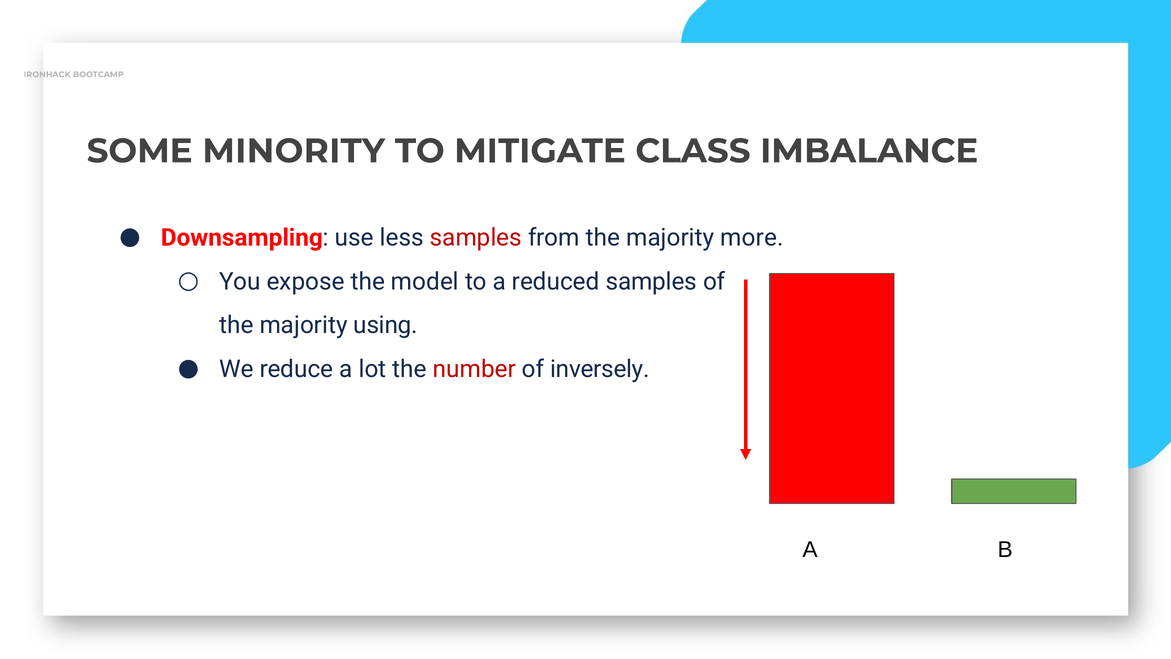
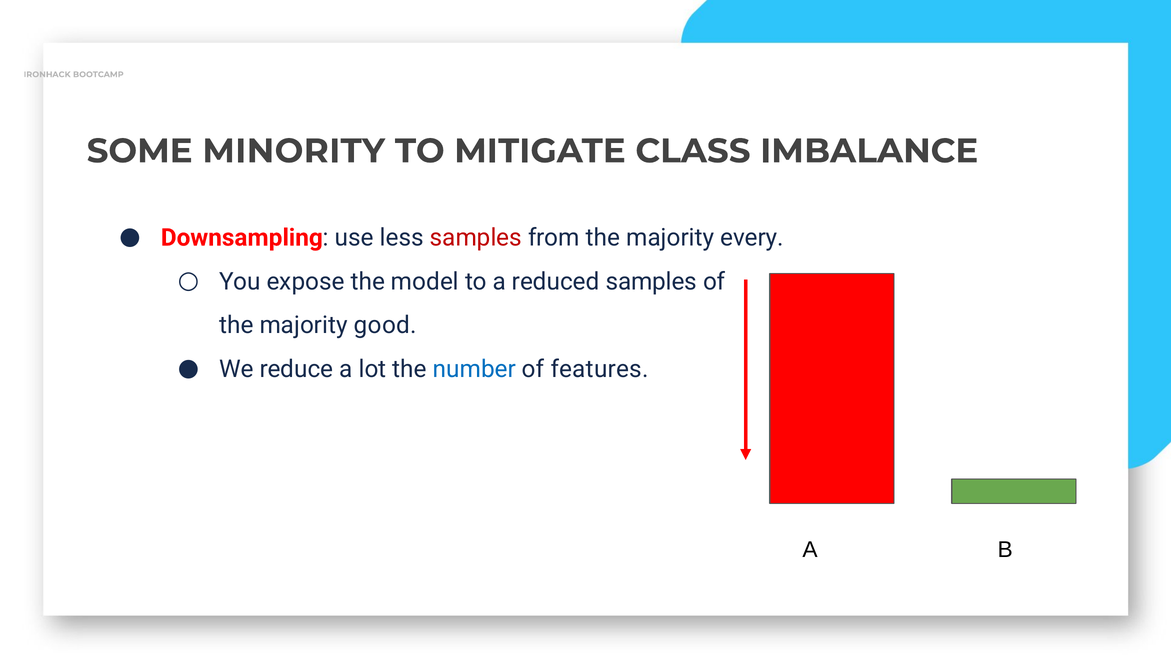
more: more -> every (752, 237)
using: using -> good (385, 325)
number colour: red -> blue (474, 369)
inversely: inversely -> features (600, 369)
